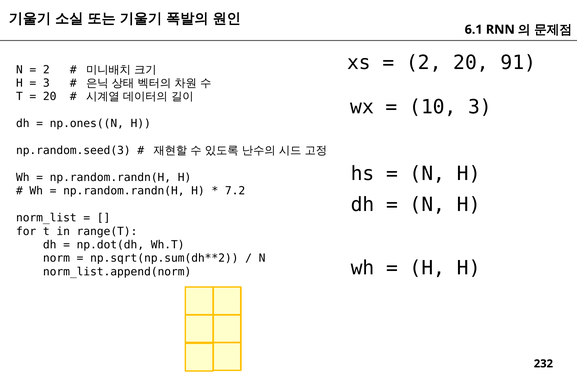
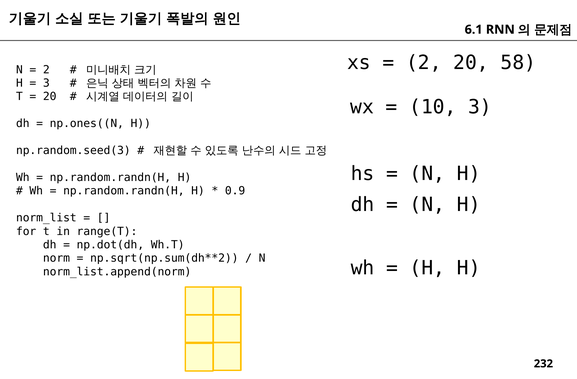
91: 91 -> 58 (518, 63)
7.2: 7.2 -> 0.9 (235, 191)
